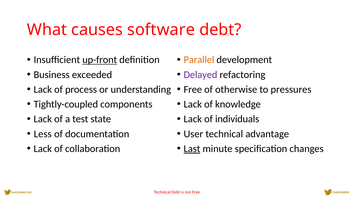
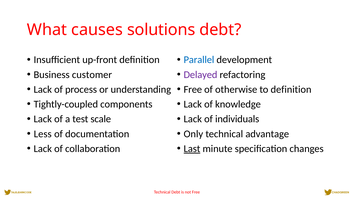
software: software -> solutions (161, 30)
up-front underline: present -> none (100, 60)
Parallel colour: orange -> blue (199, 60)
exceeded: exceeded -> customer (92, 75)
to pressures: pressures -> definition (291, 89)
state: state -> scale (101, 119)
User: User -> Only (193, 134)
